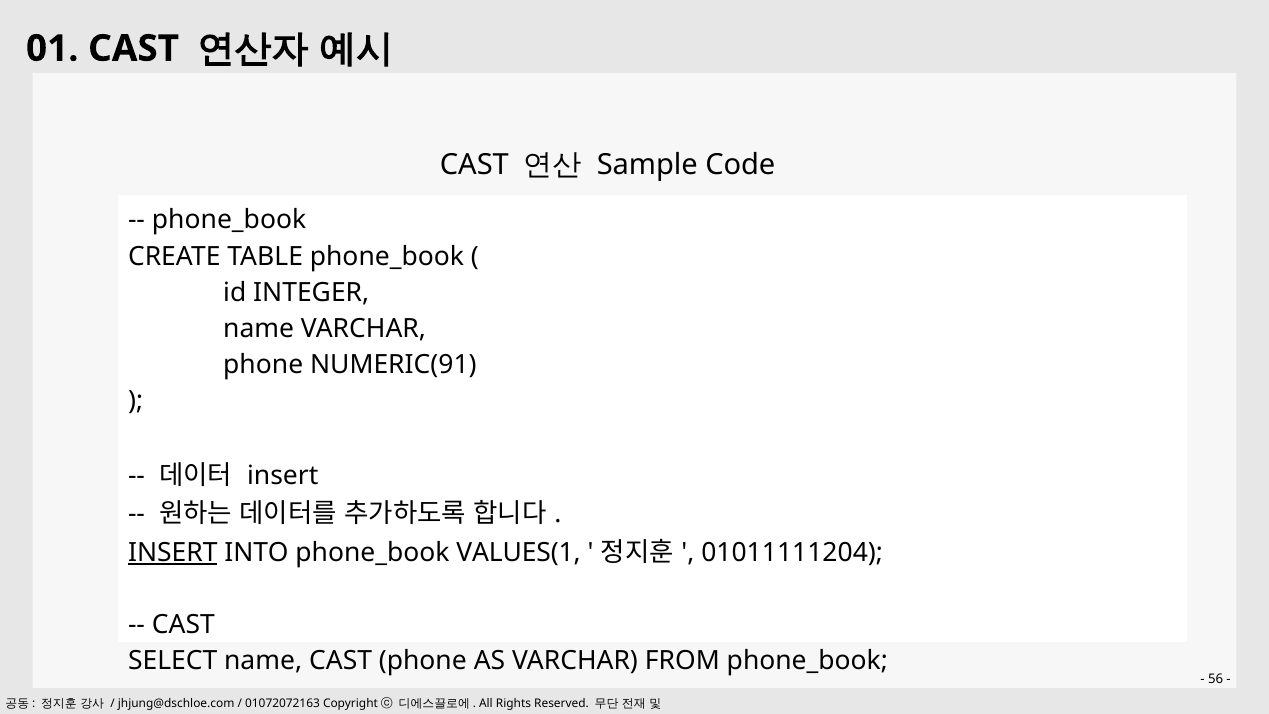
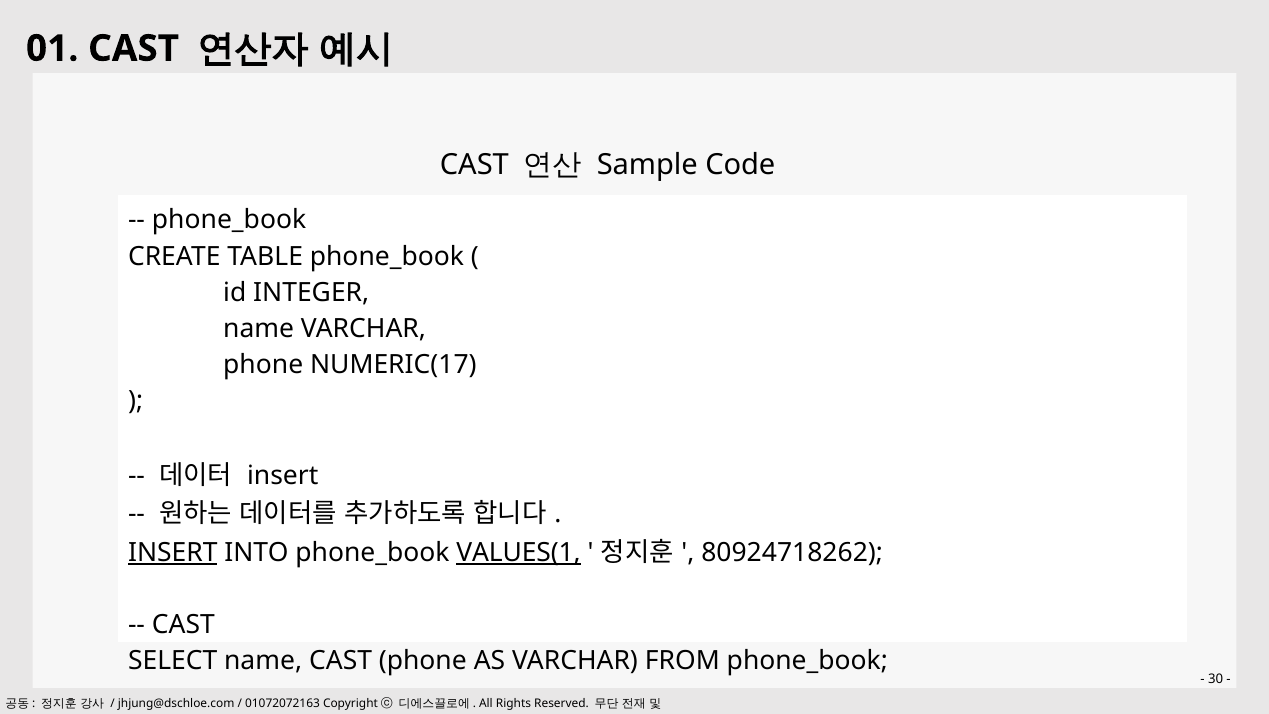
NUMERIC(91: NUMERIC(91 -> NUMERIC(17 (393, 365)
VALUES(1 underline: none -> present (519, 553)
01011111204: 01011111204 -> 80924718262 (792, 553)
56: 56 -> 30 (1216, 679)
